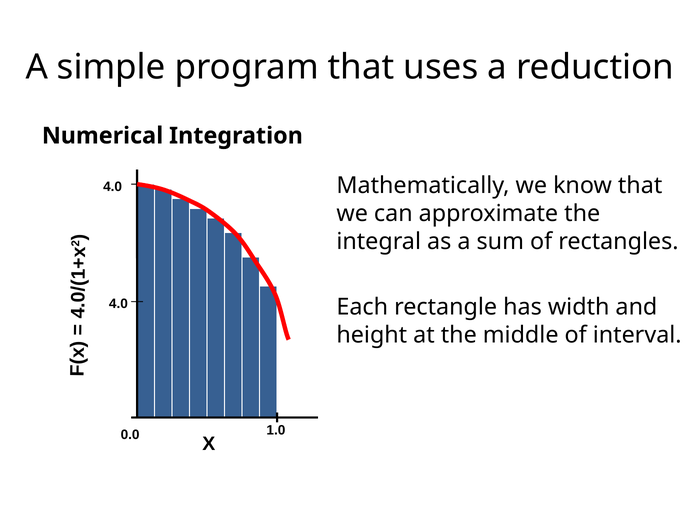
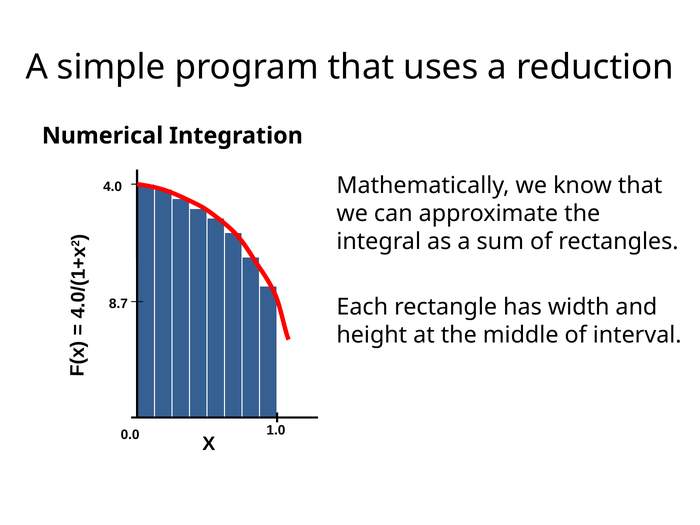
4.0: 4.0 -> 8.7 (118, 304)
